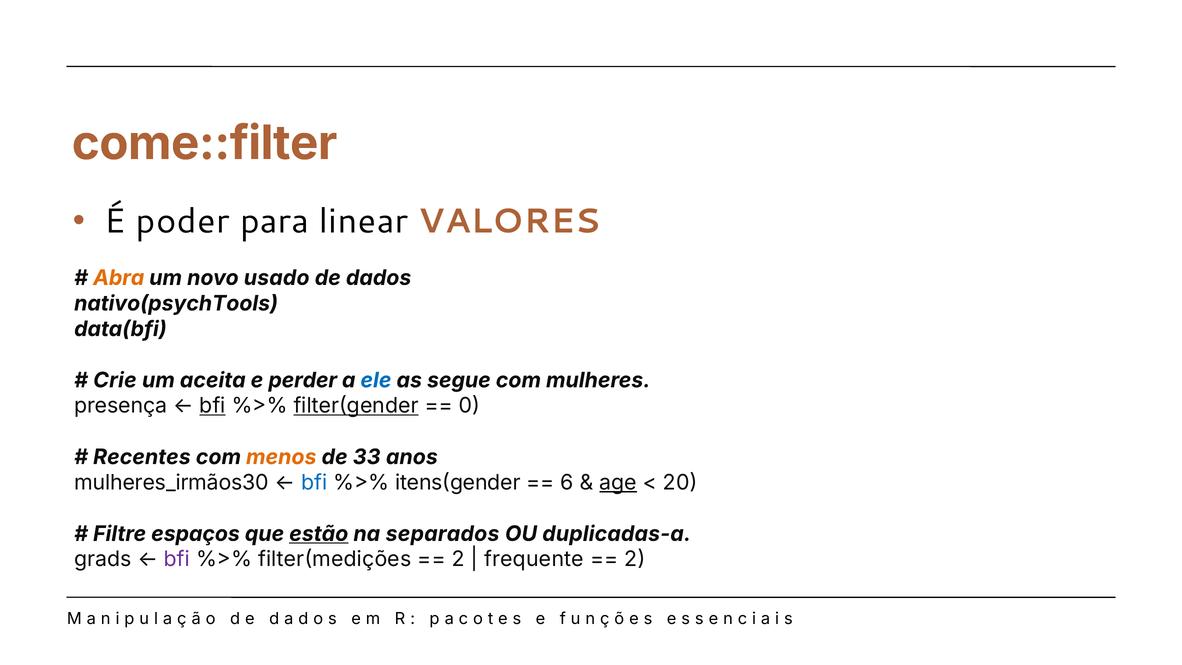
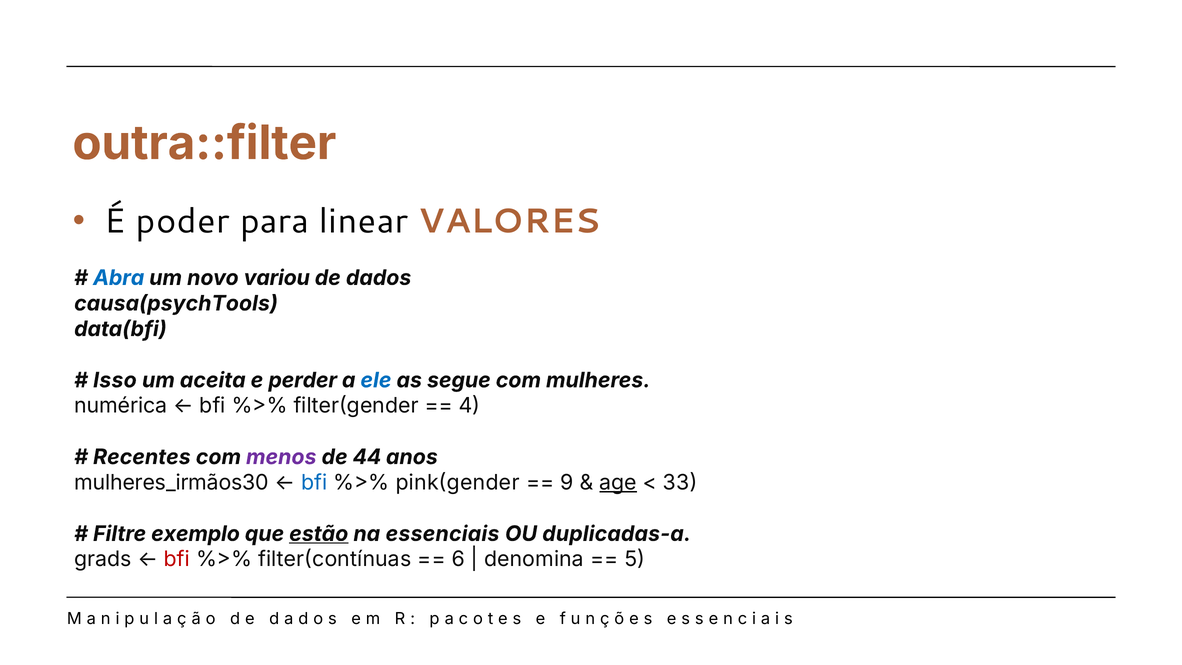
come::filter: come::filter -> outra::filter (204, 143)
Abra colour: orange -> blue (119, 278)
usado: usado -> variou (277, 278)
nativo(psychTools: nativo(psychTools -> causa(psychTools (176, 303)
Crie: Crie -> Isso (115, 380)
presença: presença -> numérica (121, 406)
bfi underline: present -> none (213, 406)
filter(gender underline: present -> none (356, 406)
0: 0 -> 4 (469, 406)
menos colour: orange -> purple (281, 457)
33: 33 -> 44 (367, 457)
itens(gender: itens(gender -> pink(gender (458, 483)
6: 6 -> 9 (567, 483)
20: 20 -> 33 (680, 483)
espaços: espaços -> exemplo (196, 534)
separados: separados -> essenciais (442, 534)
bfi colour: purple -> red (177, 559)
filter(medições: filter(medições -> filter(contínuas (335, 559)
2: 2 -> 6 (458, 559)
frequente: frequente -> denomina (534, 559)
2: 2 -> 5 (635, 559)
